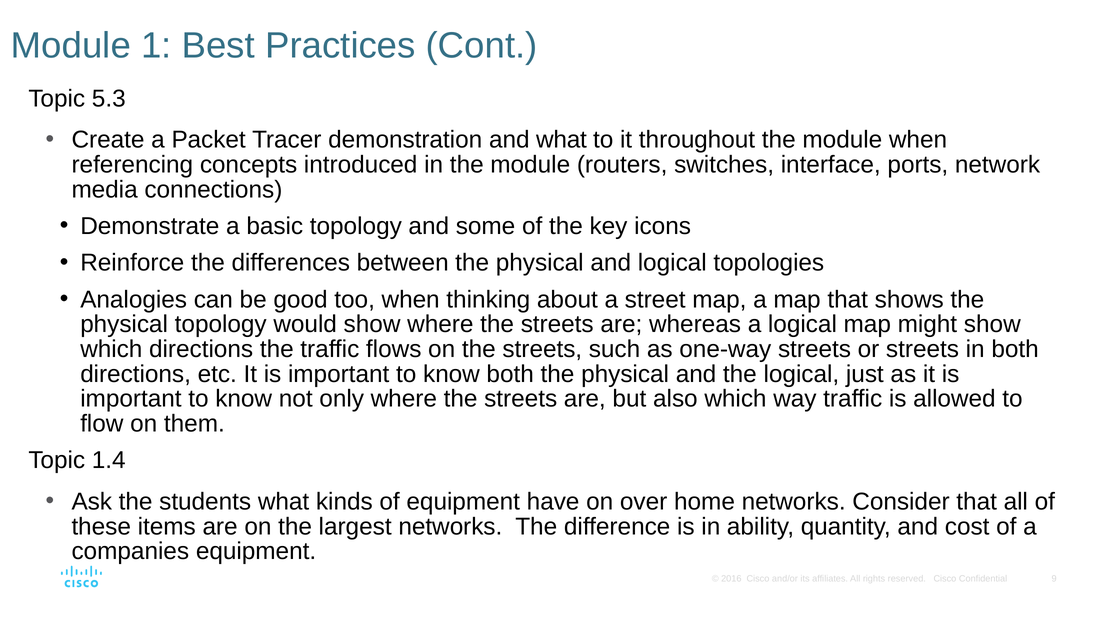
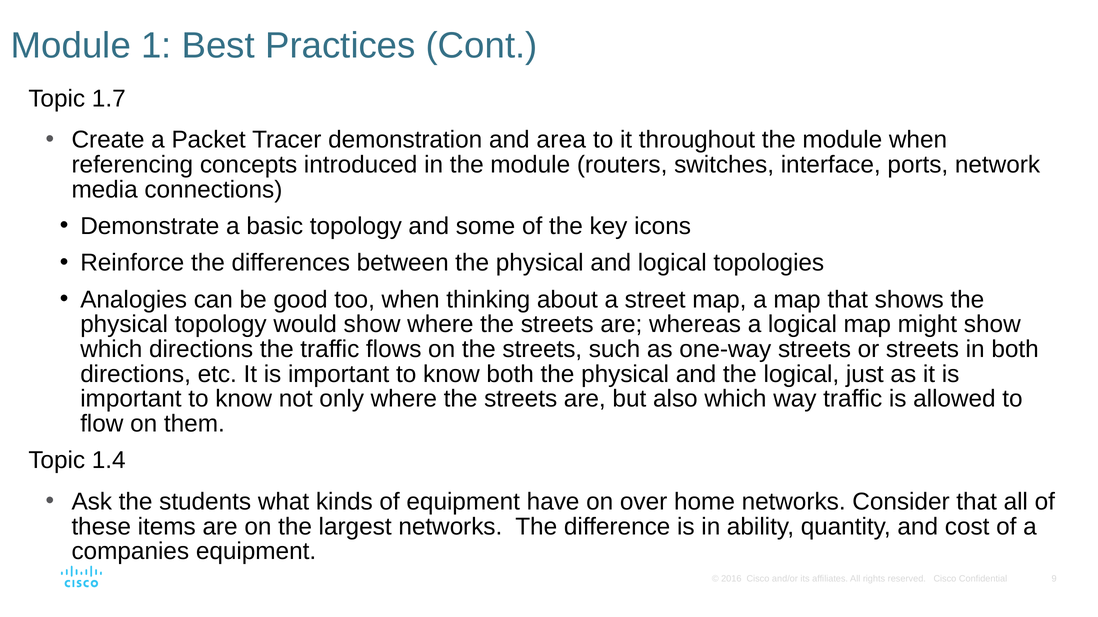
5.3: 5.3 -> 1.7 (109, 99)
and what: what -> area (561, 140)
